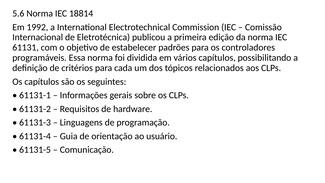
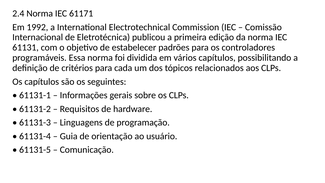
5.6: 5.6 -> 2.4 (18, 13)
18814: 18814 -> 61171 (81, 13)
